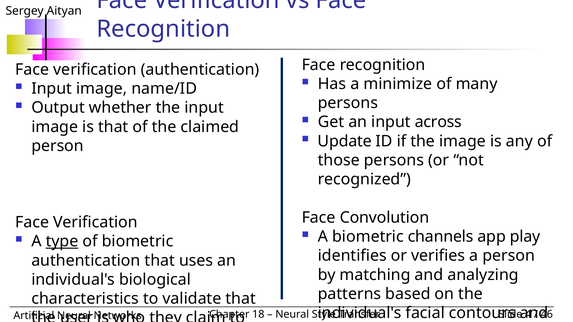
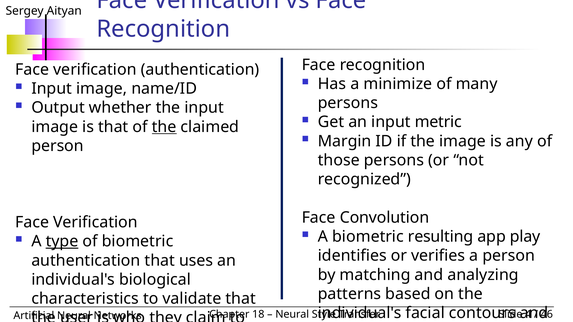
across: across -> metric (438, 122)
the underline: none -> present (164, 127)
Update: Update -> Margin (345, 141)
channels: channels -> resulting (441, 237)
